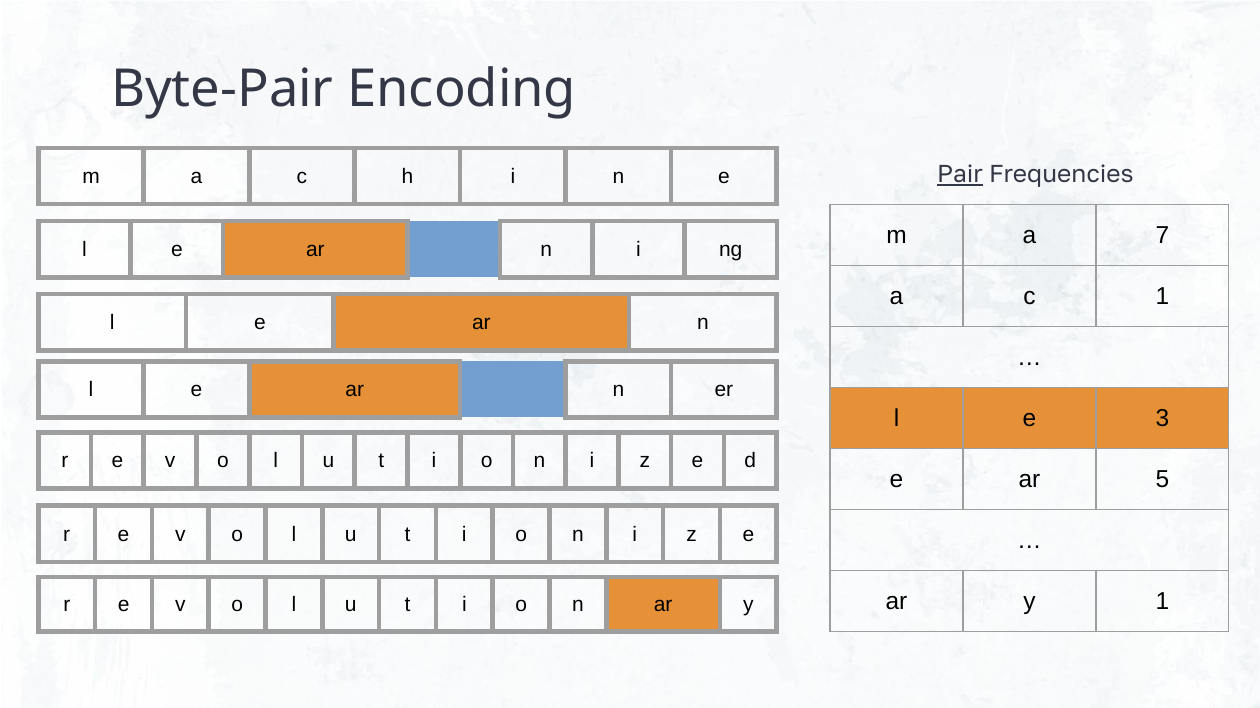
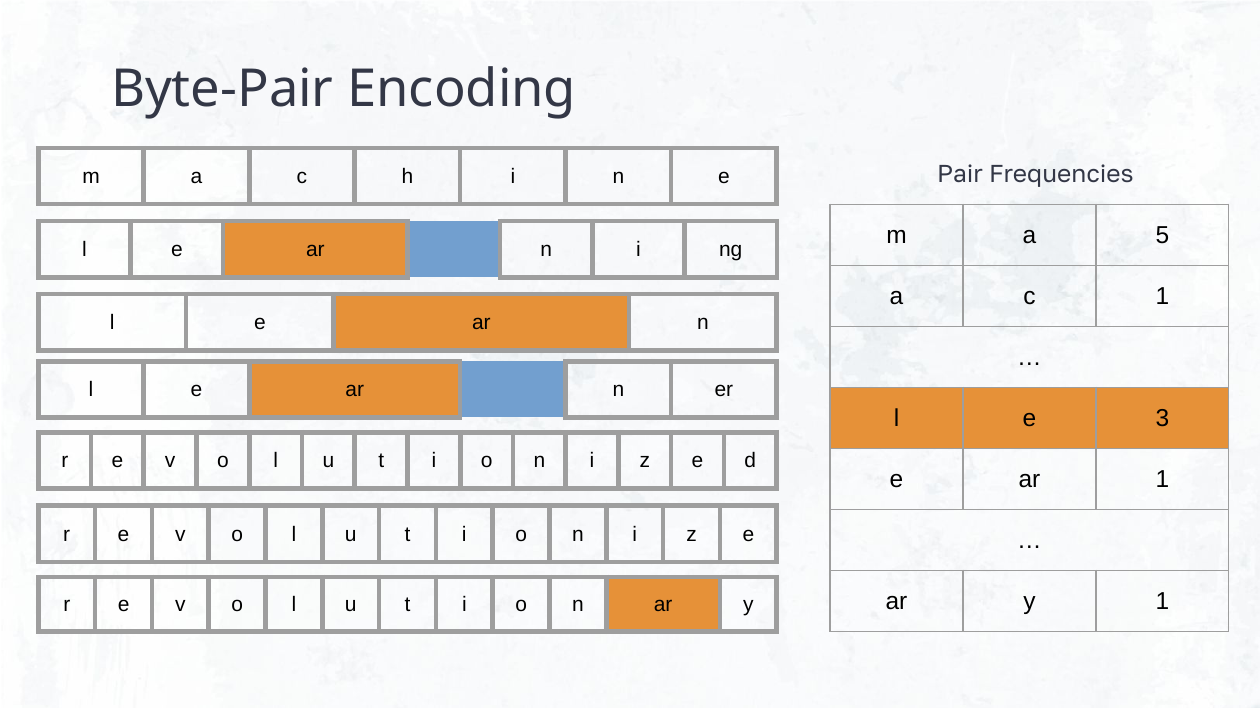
Pair underline: present -> none (960, 175)
7: 7 -> 5 (1162, 235)
ar 5: 5 -> 1 (1162, 480)
